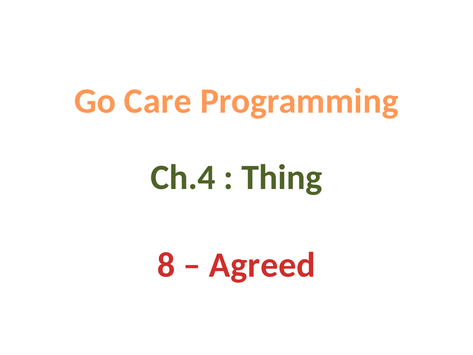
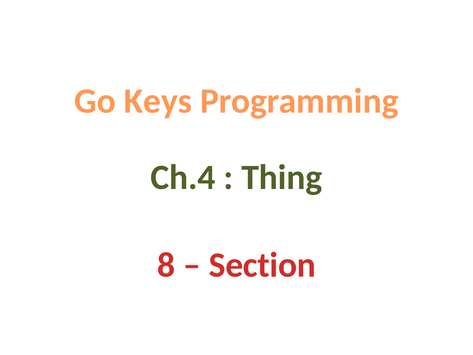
Care: Care -> Keys (158, 101)
Agreed: Agreed -> Section (262, 265)
